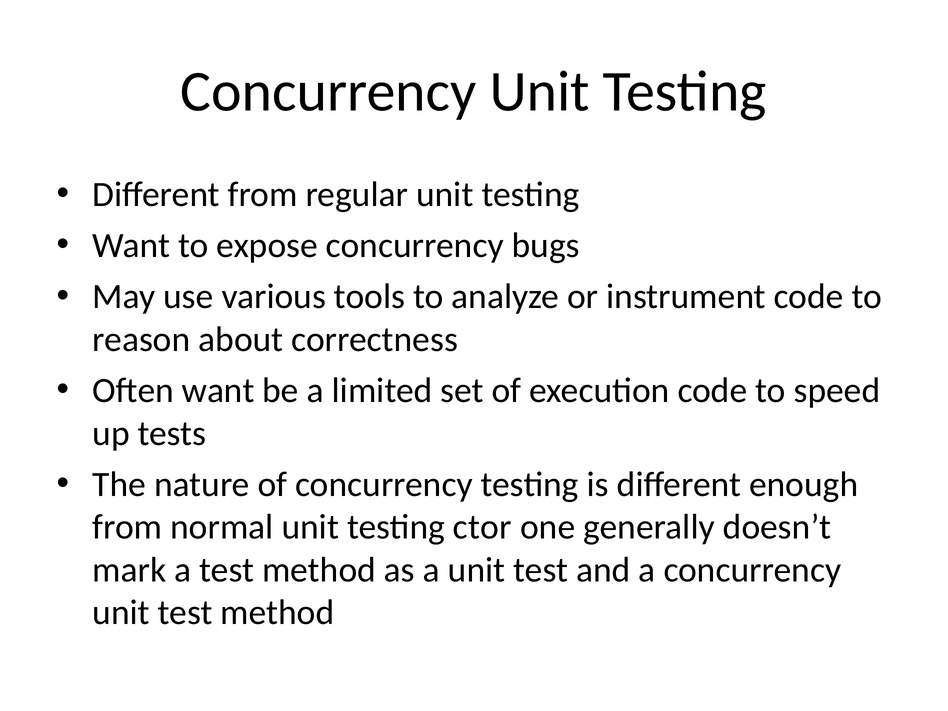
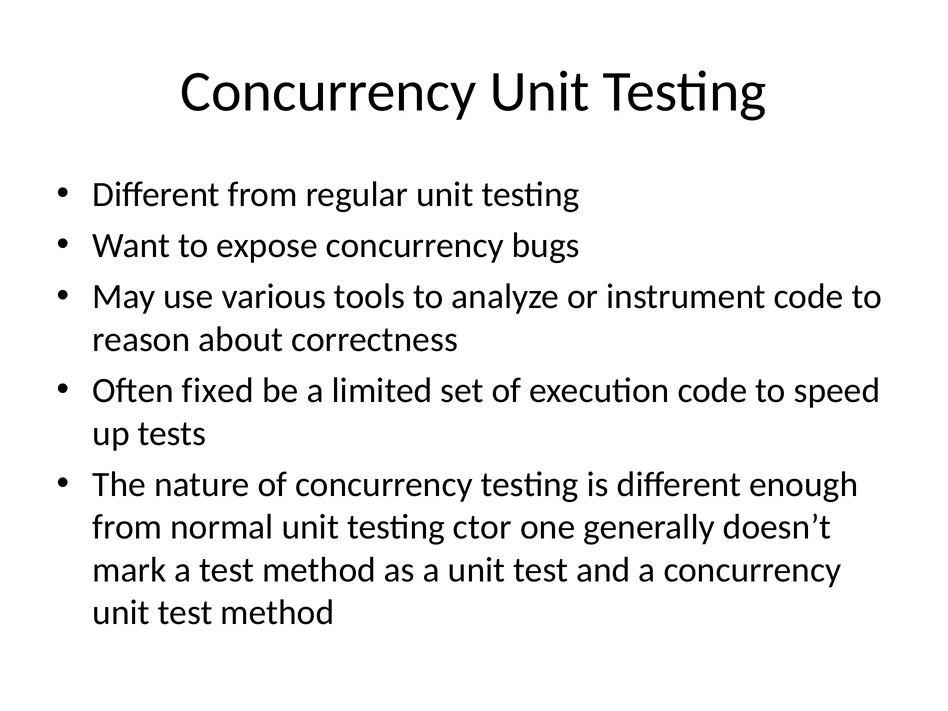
Often want: want -> fixed (218, 391)
